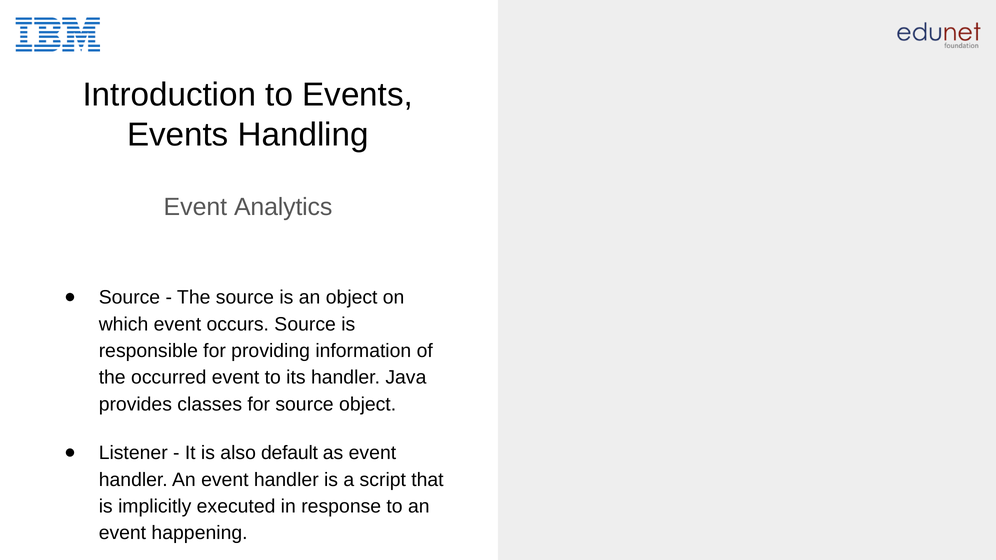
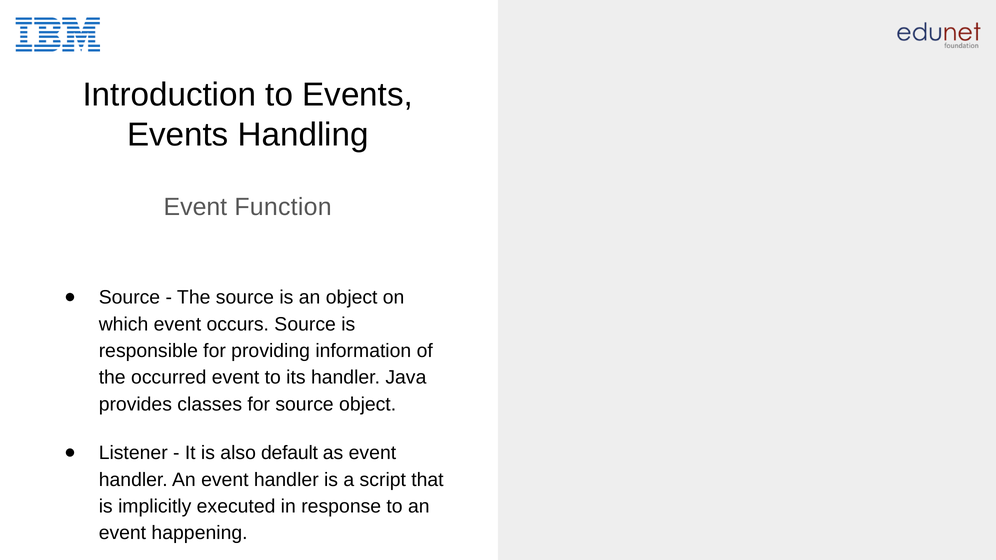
Analytics: Analytics -> Function (283, 207)
